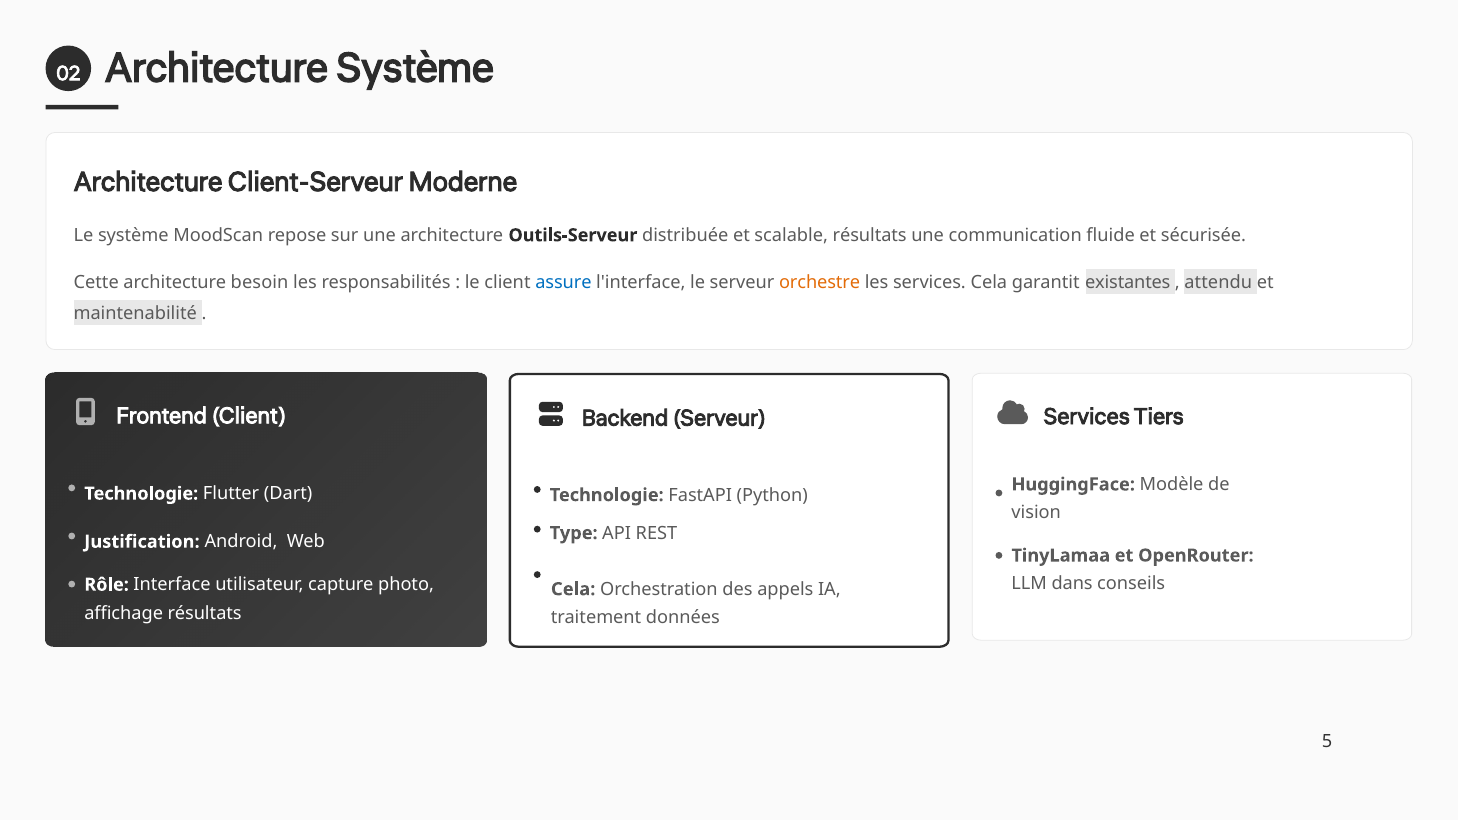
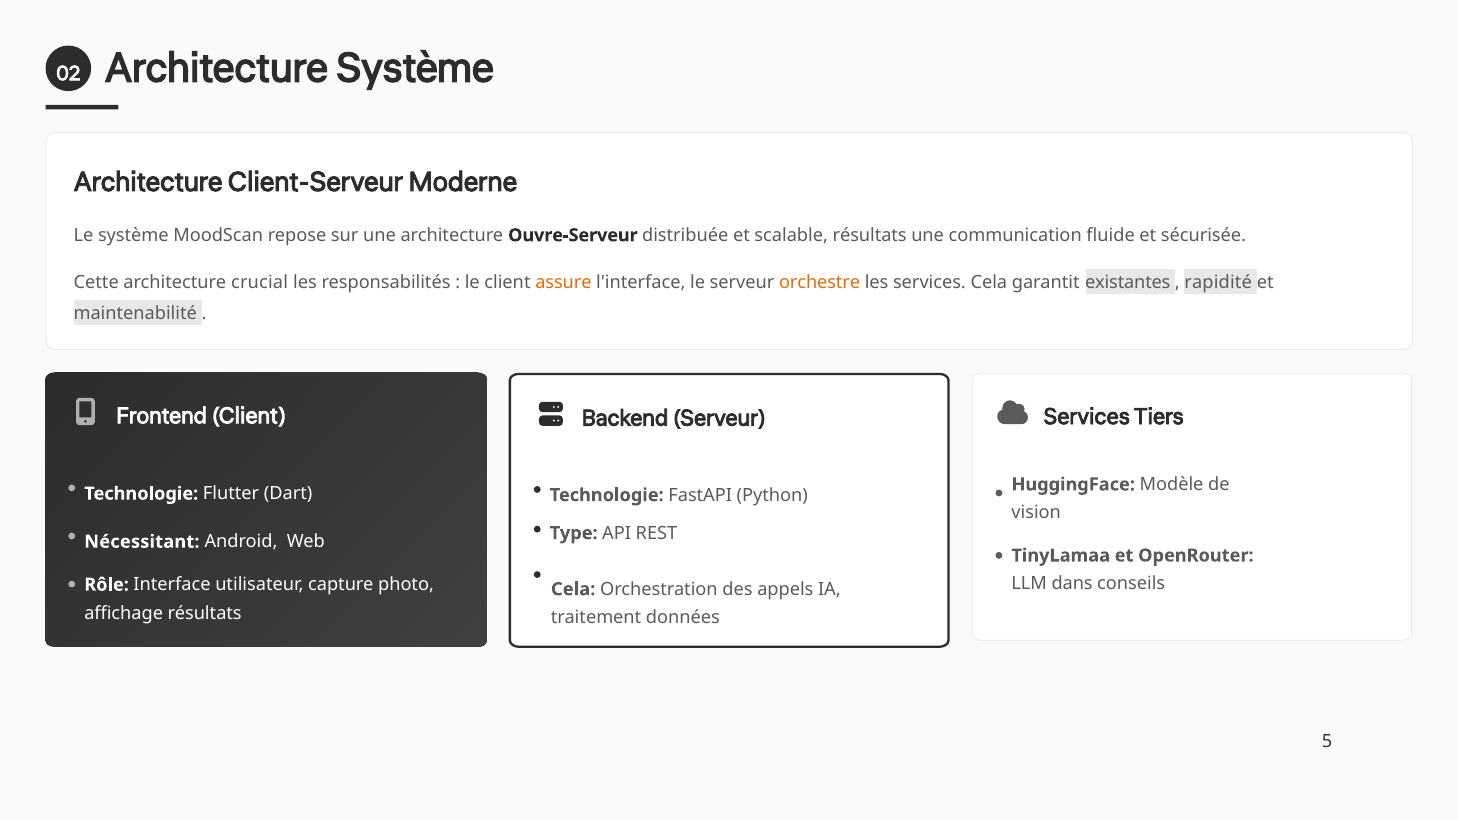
Outils-Serveur: Outils-Serveur -> Ouvre-Serveur (573, 235)
besoin: besoin -> crucial (260, 283)
assure colour: blue -> orange (563, 283)
attendu: attendu -> rapidité (1218, 283)
Justification: Justification -> Nécessitant (142, 542)
